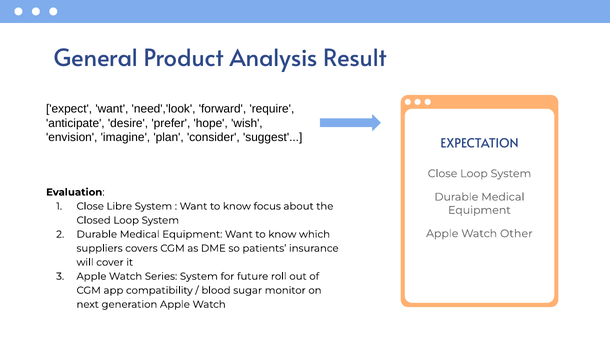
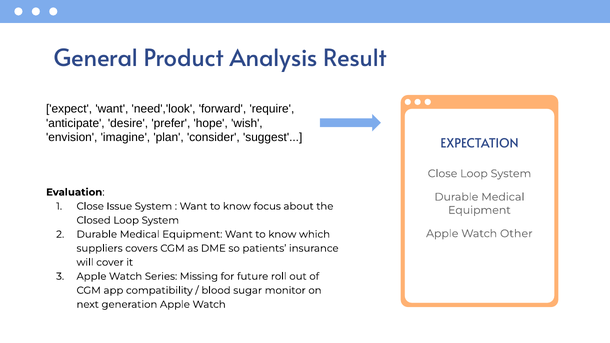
Libre: Libre -> Issue (119, 206)
Series System: System -> Missing (199, 276)
